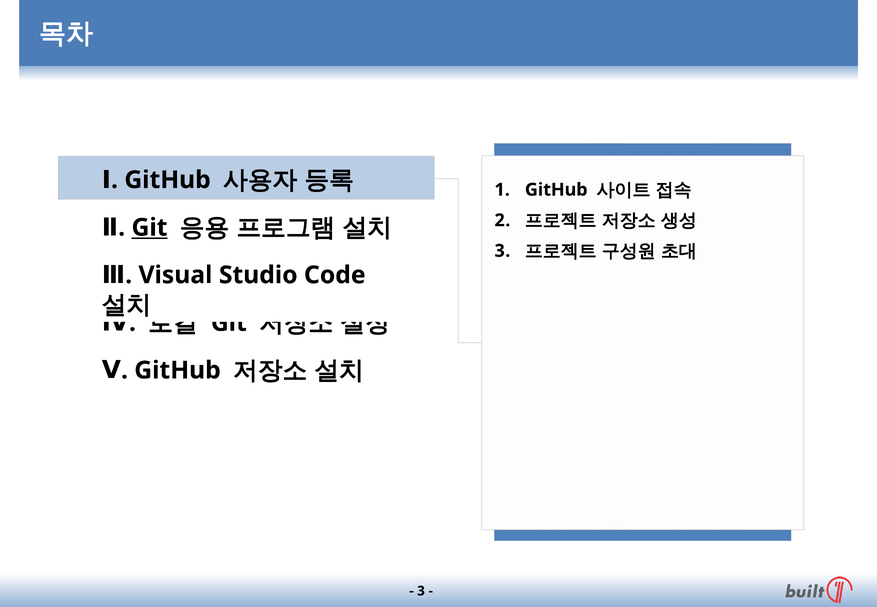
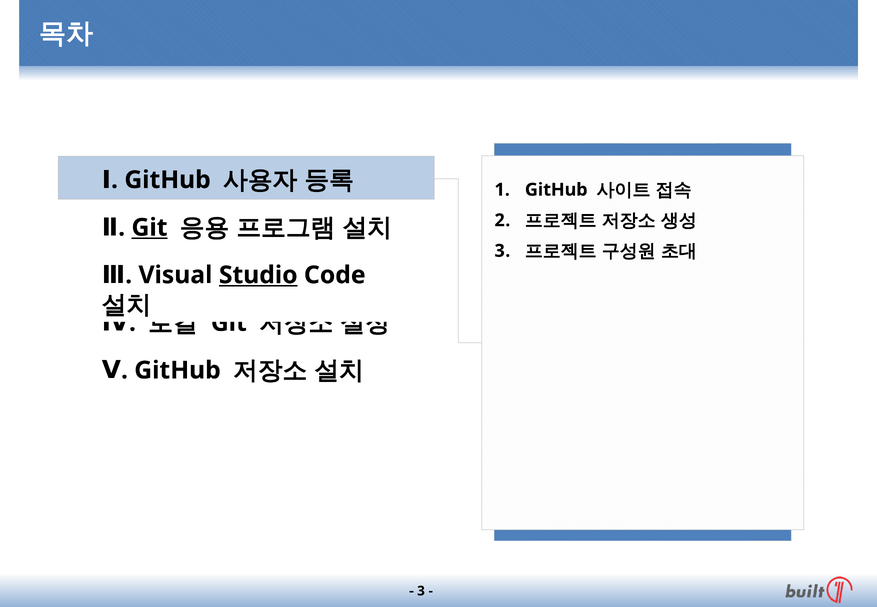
Studio underline: none -> present (258, 275)
